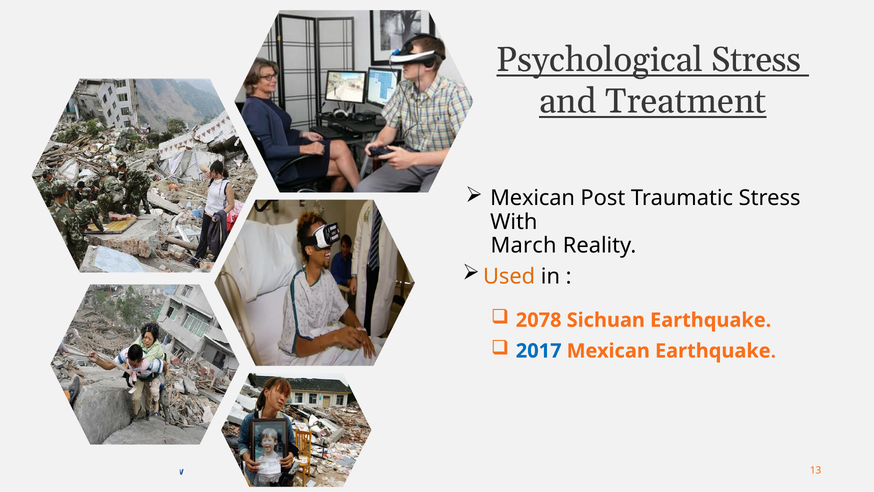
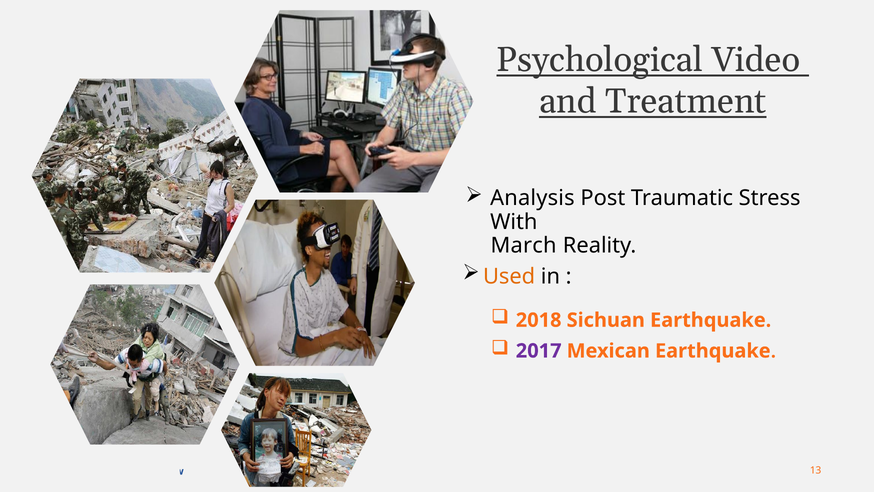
Psychological Stress: Stress -> Video (756, 60)
Mexican: Mexican -> Analysis (532, 198)
2078: 2078 -> 2018 (539, 320)
2017 colour: blue -> purple (539, 351)
